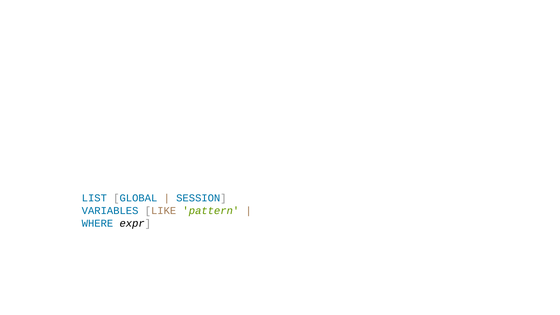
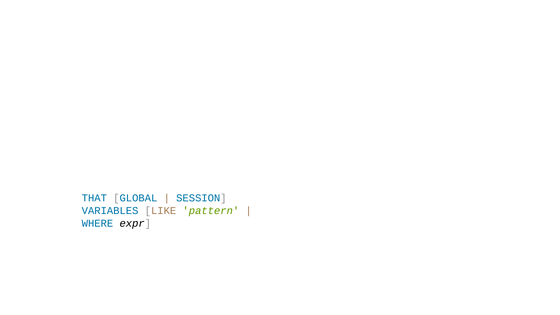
LIST: LIST -> THAT (94, 198)
